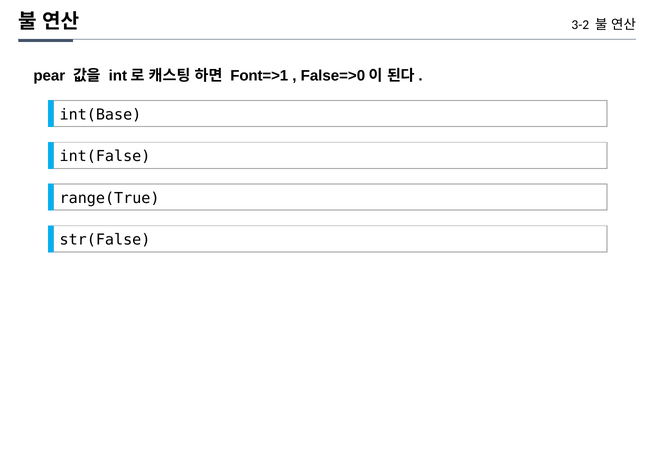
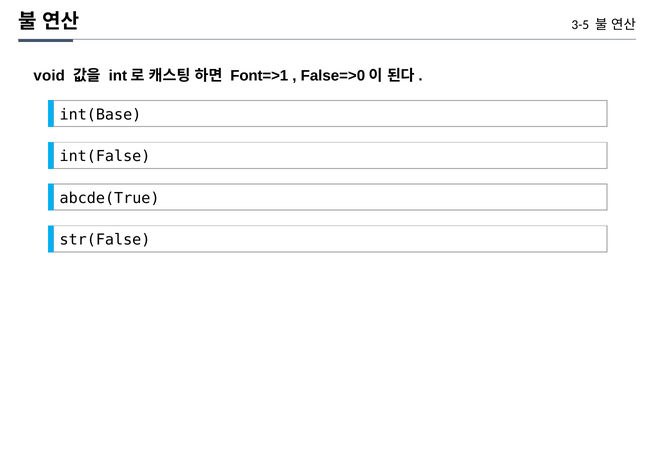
3-2: 3-2 -> 3-5 (580, 25)
pear: pear -> void (49, 76)
range(True: range(True -> abcde(True (110, 198)
